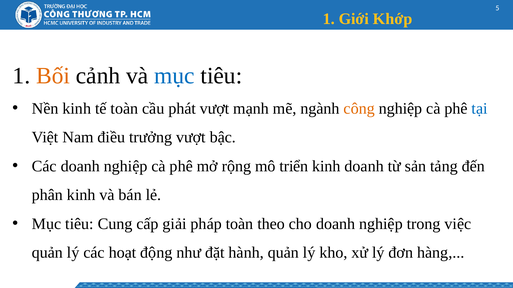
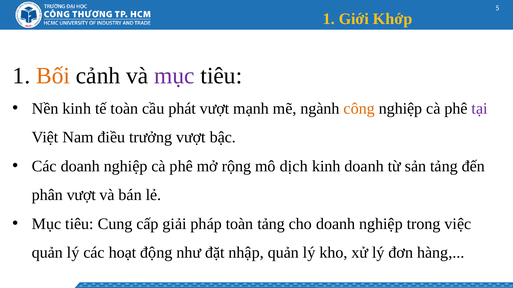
mục colour: blue -> purple (174, 76)
tại colour: blue -> purple (480, 109)
triển: triển -> dịch (294, 166)
phân kinh: kinh -> vượt (81, 195)
toàn theo: theo -> tảng (271, 224)
hành: hành -> nhập (246, 253)
